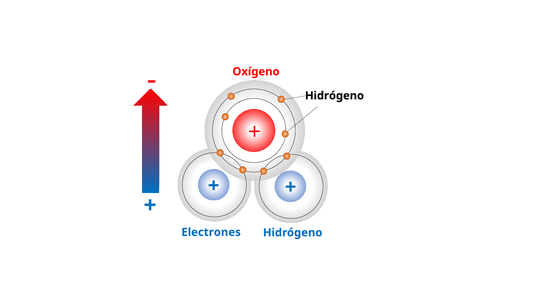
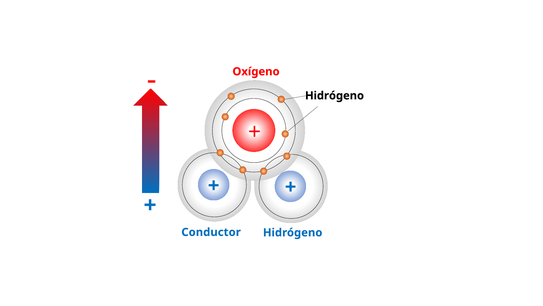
Electrones: Electrones -> Conductor (211, 232)
